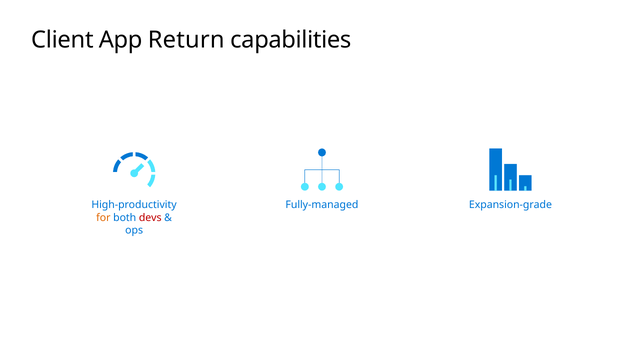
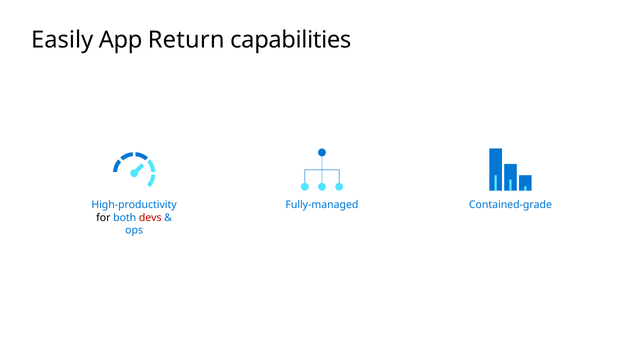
Client: Client -> Easily (62, 40)
Expansion-grade: Expansion-grade -> Contained-grade (510, 205)
for colour: orange -> black (103, 218)
